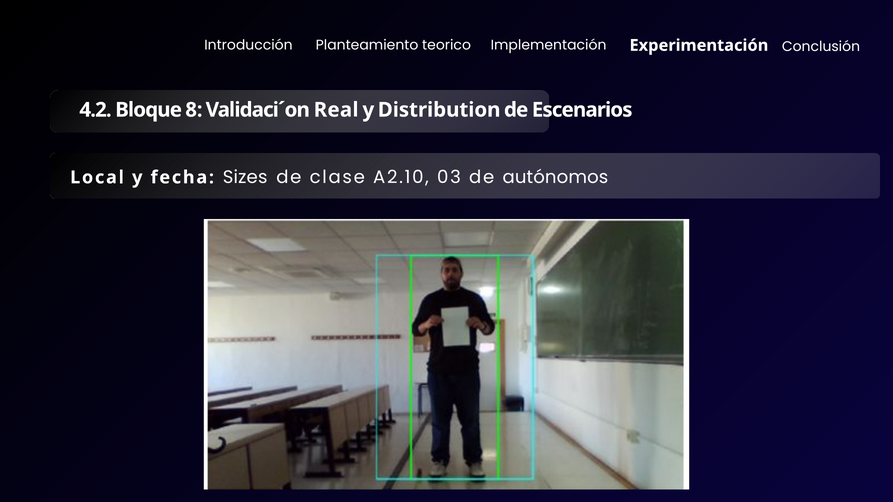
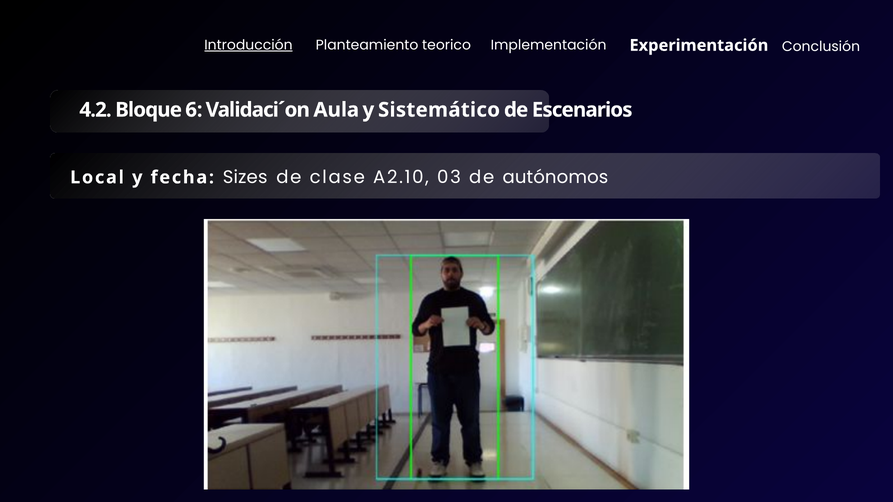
Introducción underline: none -> present (248, 45)
8: 8 -> 6 (194, 110)
Real: Real -> Aula (336, 110)
Distribution: Distribution -> Sistemático (439, 110)
